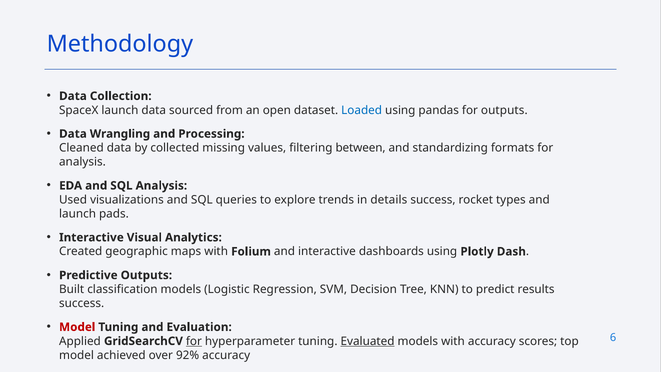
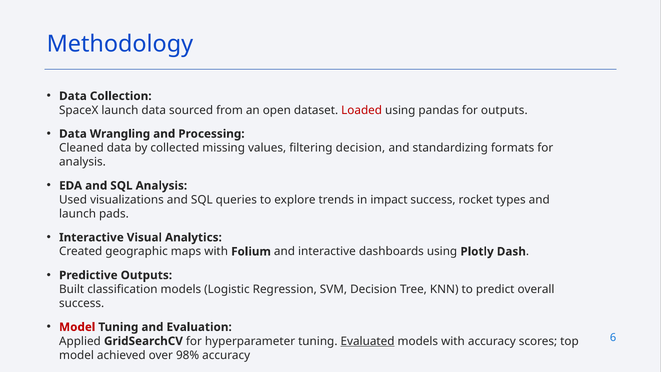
Loaded colour: blue -> red (362, 110)
filtering between: between -> decision (360, 148)
details: details -> impact (389, 200)
results: results -> overall (536, 289)
for underline: present -> none (194, 341)
92%: 92% -> 98% (188, 355)
